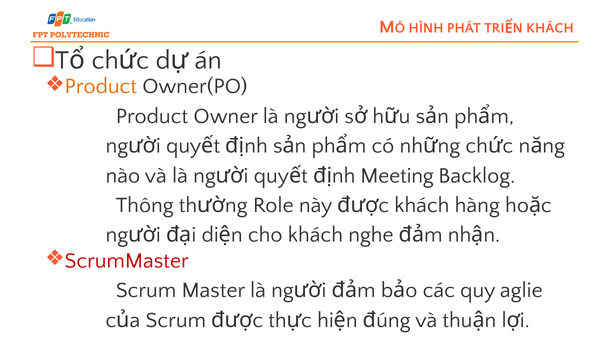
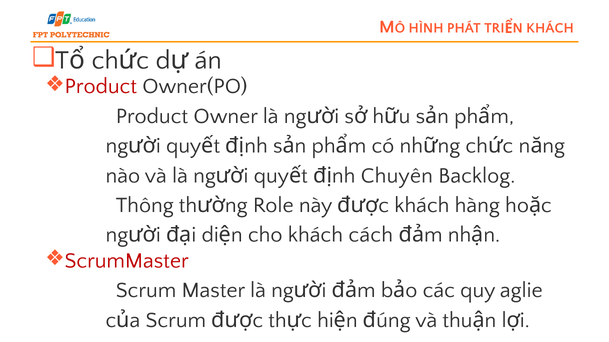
Product colour: orange -> red (101, 87)
Meeting: Meeting -> Chuyên (397, 176)
nghe: nghe -> cách (371, 235)
